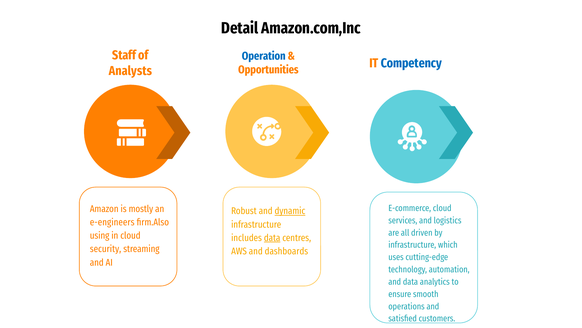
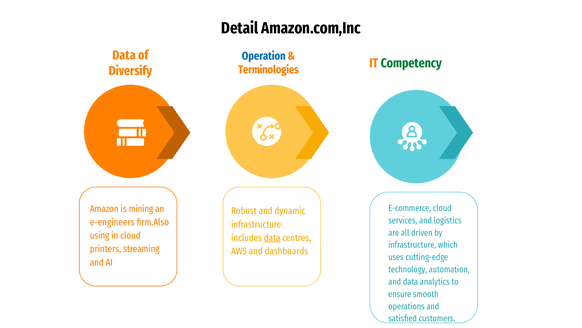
Staff: Staff -> Data (124, 55)
Competency colour: blue -> green (411, 63)
Opportunities: Opportunities -> Terminologies (268, 70)
Analysts: Analysts -> Diversify (130, 71)
mostly: mostly -> mining (141, 208)
dynamic underline: present -> none (290, 211)
security: security -> printers (105, 249)
